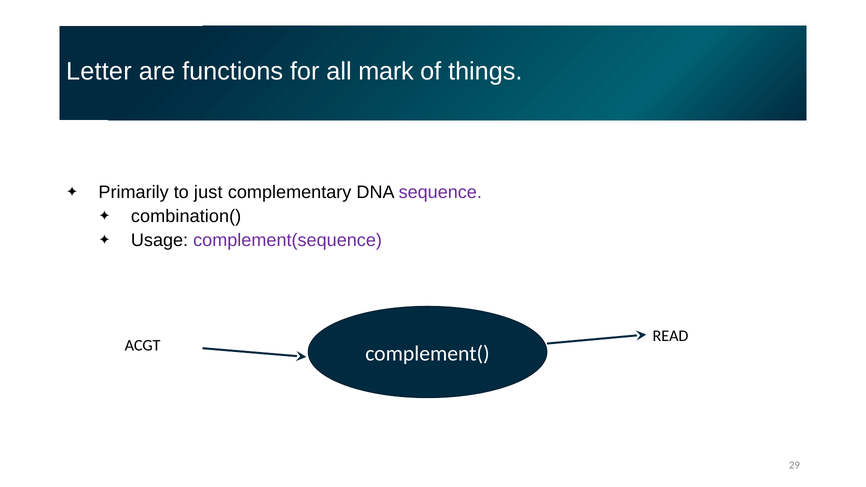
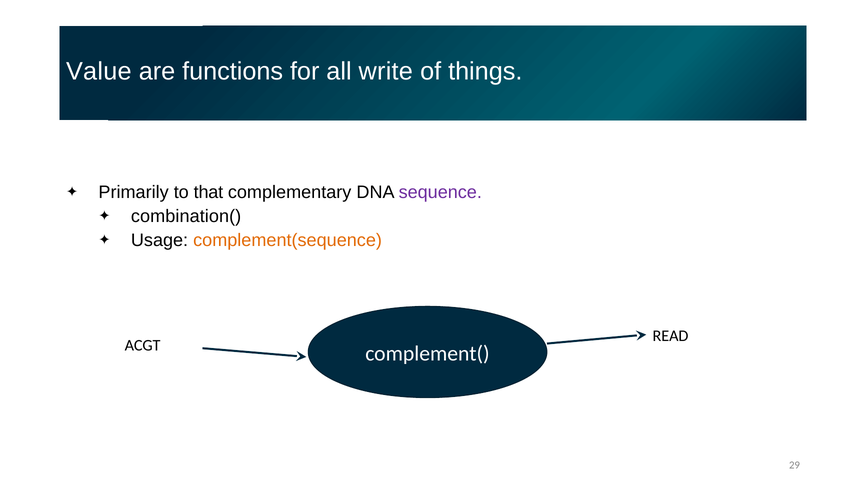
Letter: Letter -> Value (99, 71)
mark: mark -> write (386, 71)
just: just -> that (208, 192)
complement(sequence colour: purple -> orange (288, 240)
